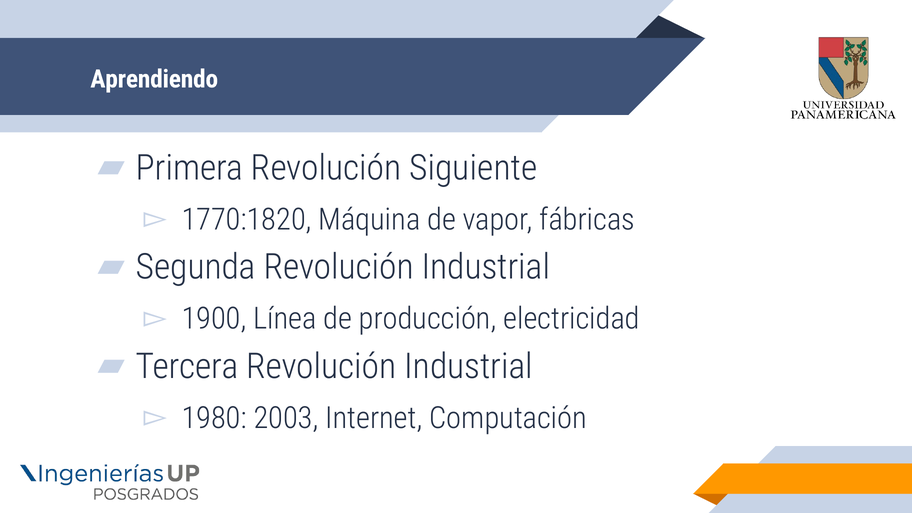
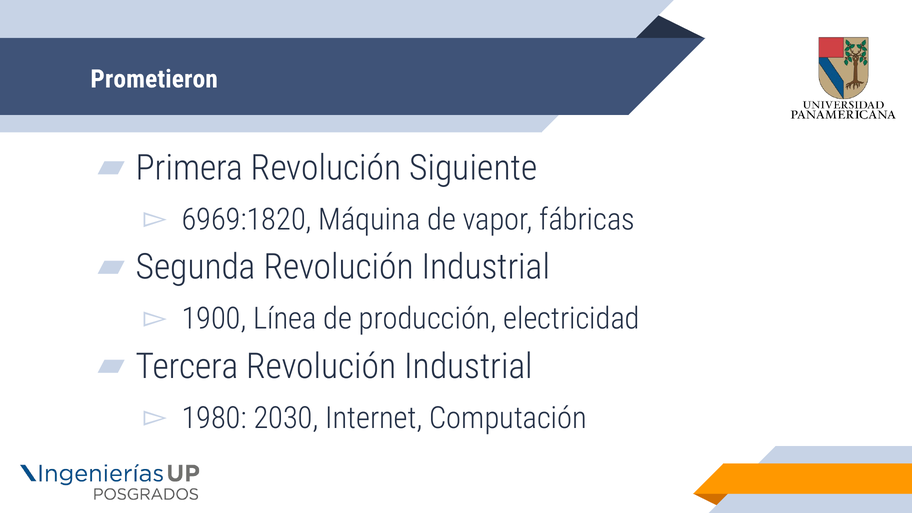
Aprendiendo: Aprendiendo -> Prometieron (154, 79)
1770:1820: 1770:1820 -> 6969:1820 (247, 220)
2003: 2003 -> 2030 (286, 418)
